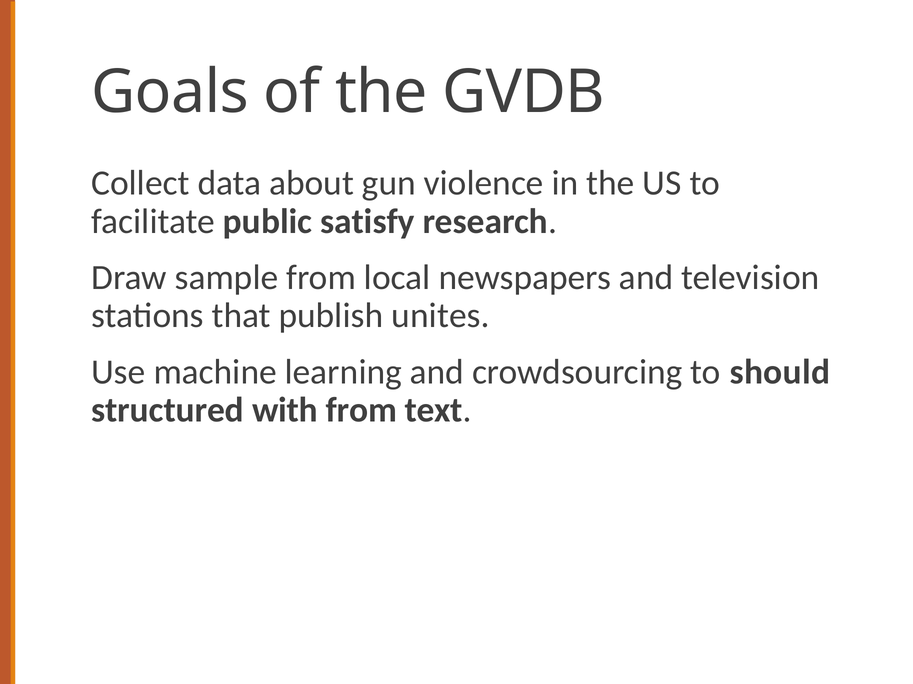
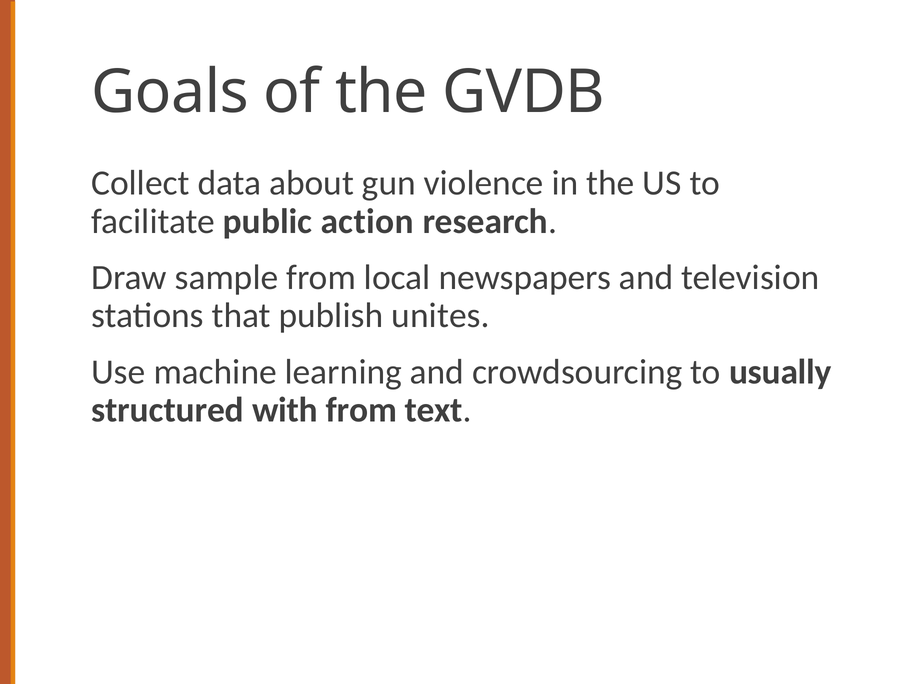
satisfy: satisfy -> action (367, 222)
should: should -> usually (780, 372)
